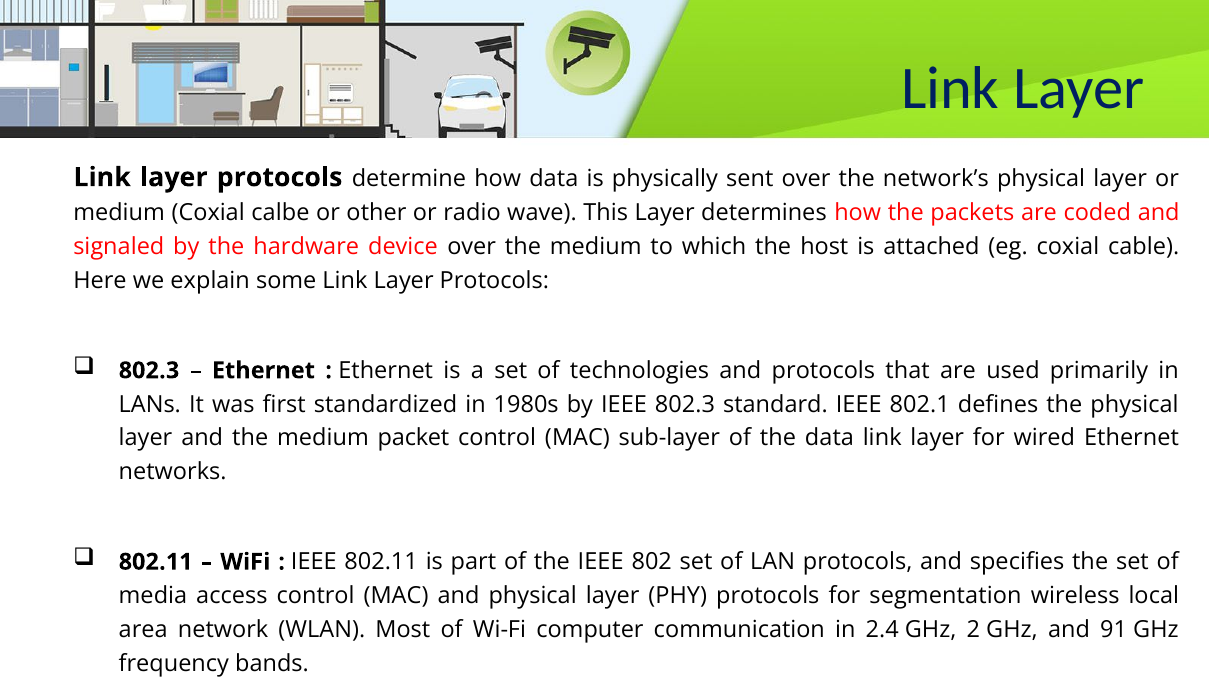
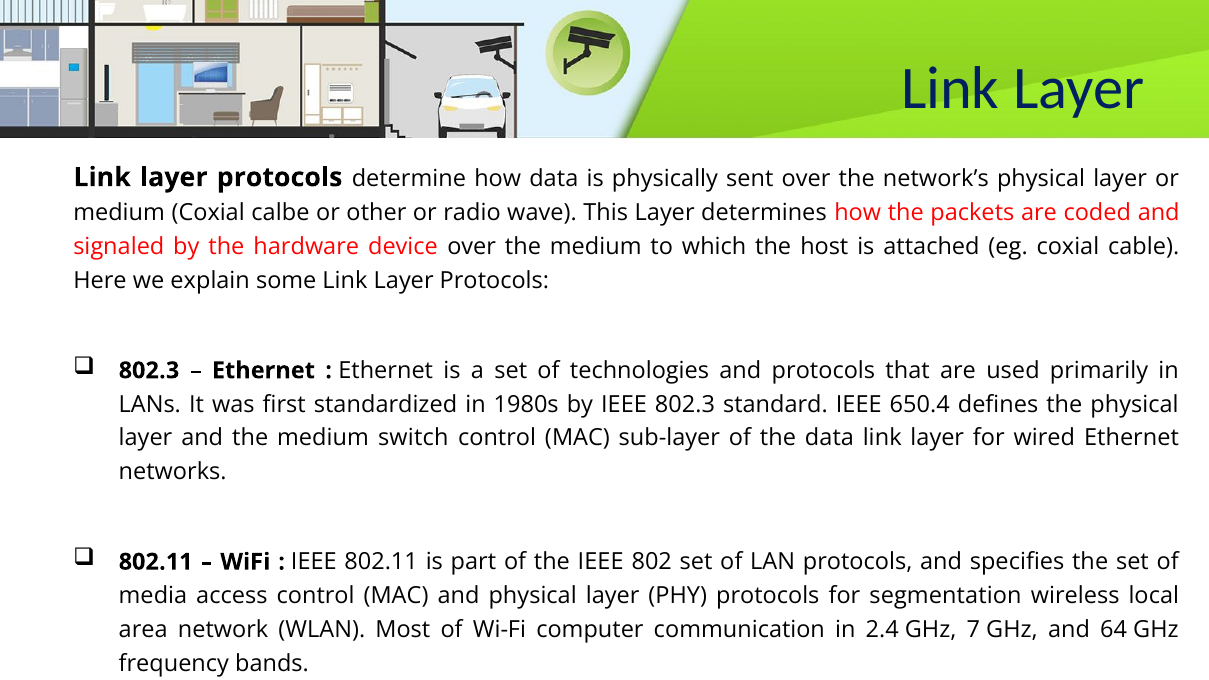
802.1: 802.1 -> 650.4 (920, 404)
packet: packet -> switch (413, 438)
2: 2 -> 7 (973, 630)
91: 91 -> 64 (1114, 630)
